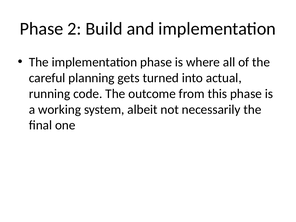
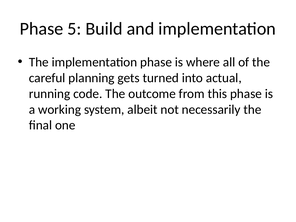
2: 2 -> 5 (74, 29)
